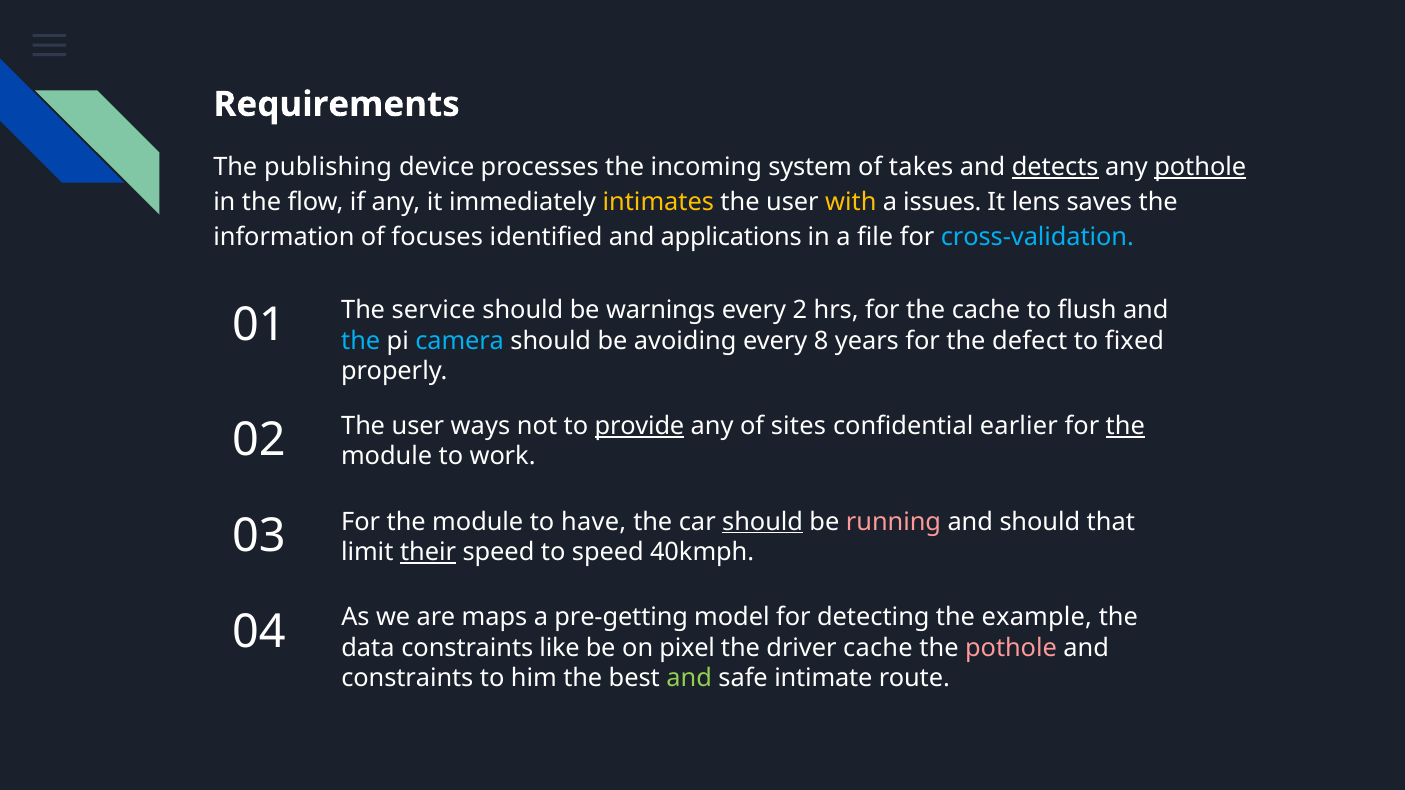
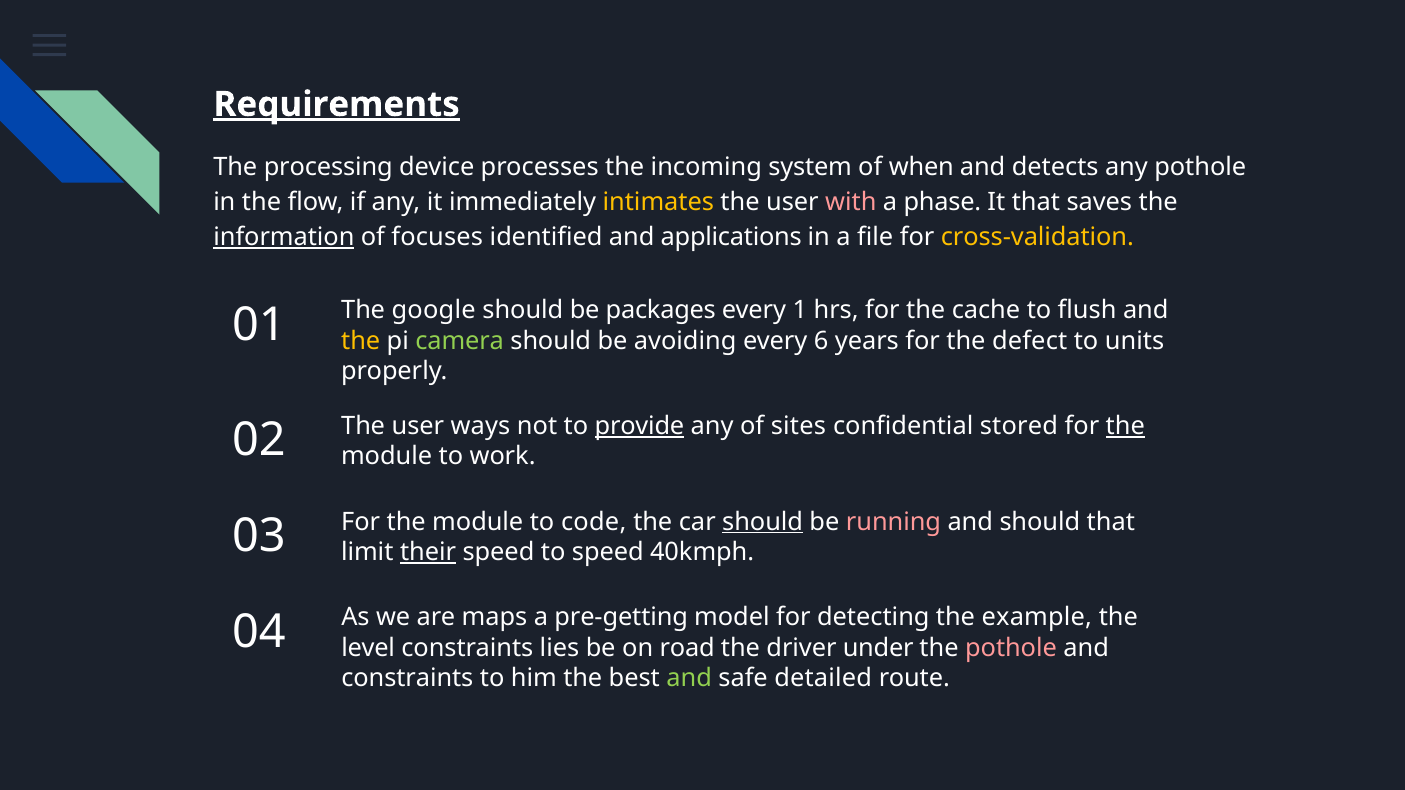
Requirements underline: none -> present (337, 104)
publishing: publishing -> processing (328, 167)
takes: takes -> when (921, 167)
detects underline: present -> none (1055, 167)
pothole underline: present -> none (1200, 167)
with colour: yellow -> pink (851, 202)
issues: issues -> phase (942, 202)
It lens: lens -> that (1036, 202)
information underline: none -> present (284, 237)
cross-validation colour: light blue -> yellow (1037, 237)
service: service -> google (434, 310)
warnings: warnings -> packages (661, 310)
2: 2 -> 1 (800, 310)
the colour: light blue -> yellow (361, 341)
camera colour: light blue -> light green (460, 341)
8: 8 -> 6 (821, 341)
fixed: fixed -> units (1135, 341)
earlier: earlier -> stored (1019, 426)
have: have -> code (594, 522)
data: data -> level (368, 648)
like: like -> lies (559, 648)
pixel: pixel -> road (687, 648)
driver cache: cache -> under (878, 648)
intimate: intimate -> detailed (823, 679)
